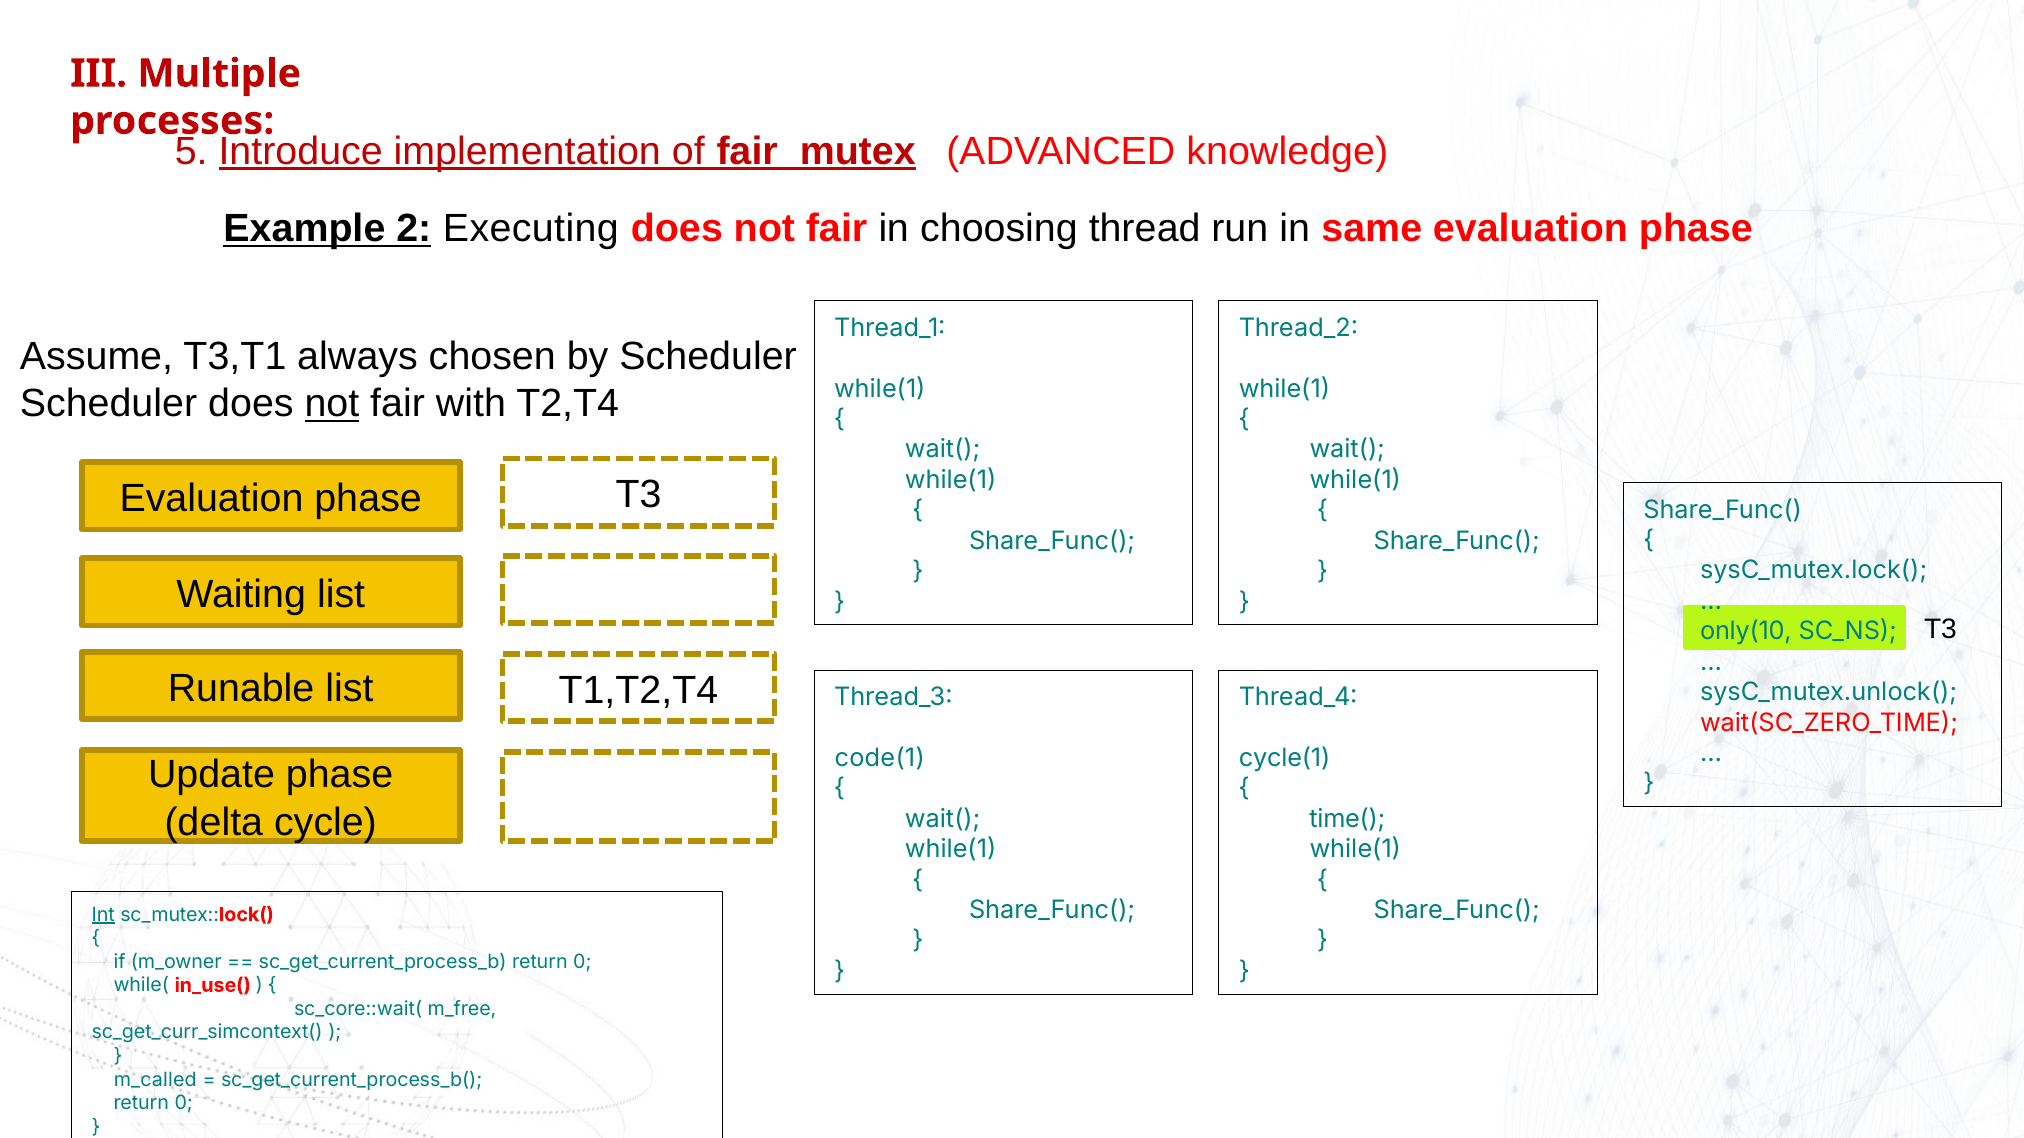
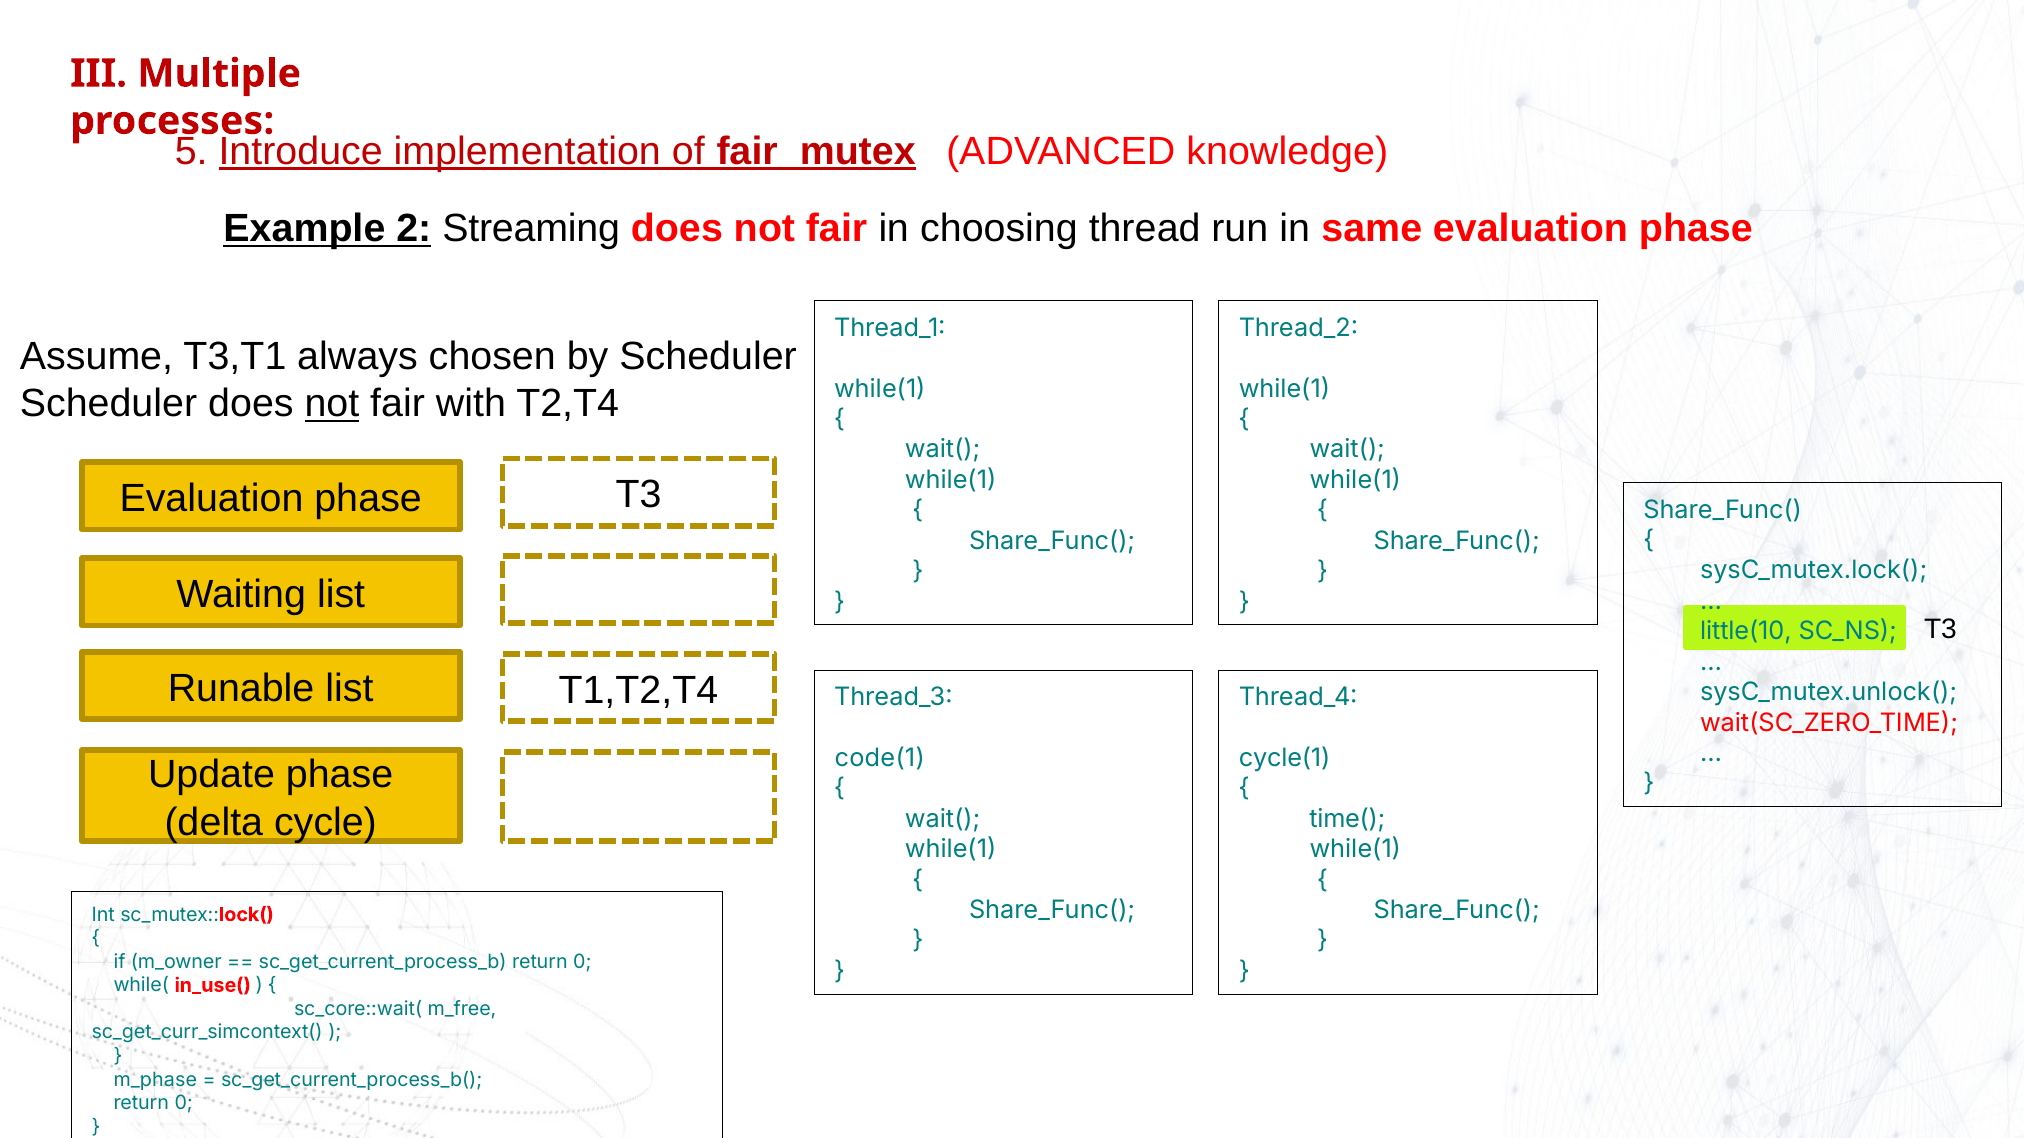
Executing: Executing -> Streaming (531, 229)
only(10: only(10 -> little(10 (1746, 632)
Int underline: present -> none (103, 915)
m_called: m_called -> m_phase (155, 1080)
